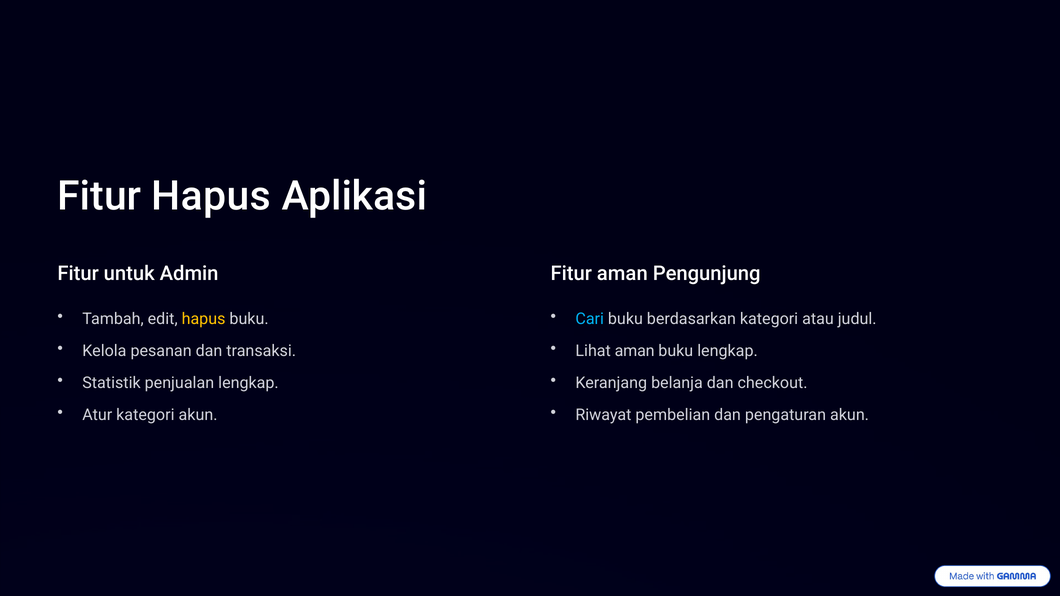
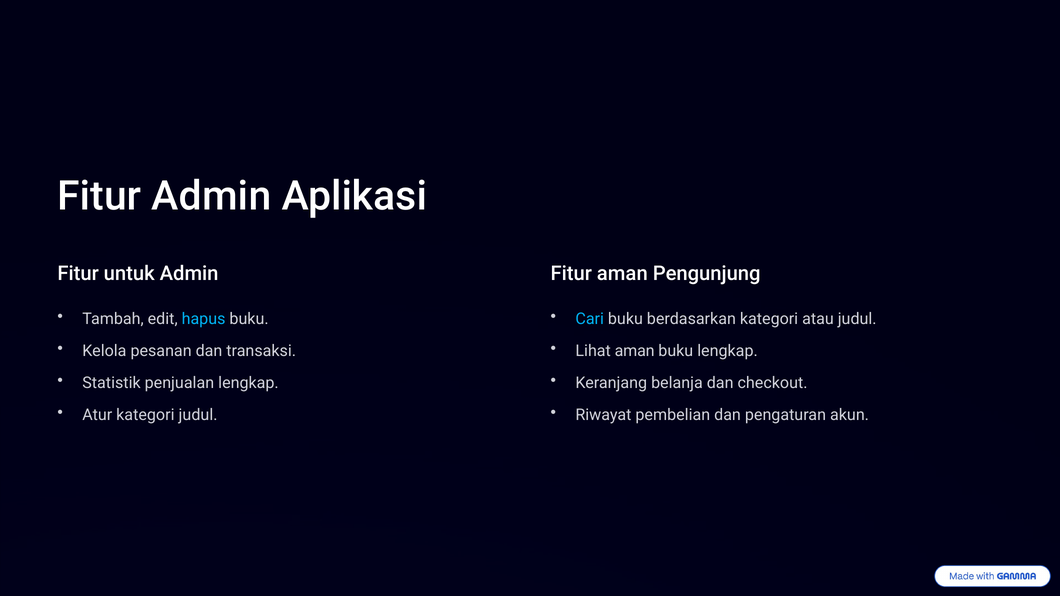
Fitur Hapus: Hapus -> Admin (211, 196)
hapus colour: yellow -> light blue (204, 319)
kategori akun: akun -> judul (198, 415)
